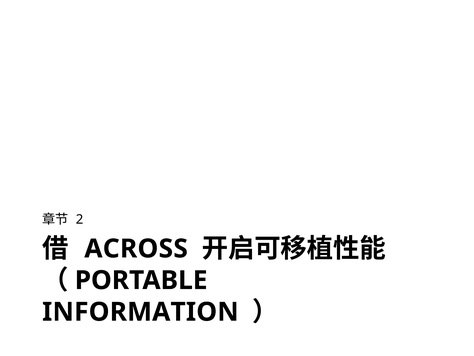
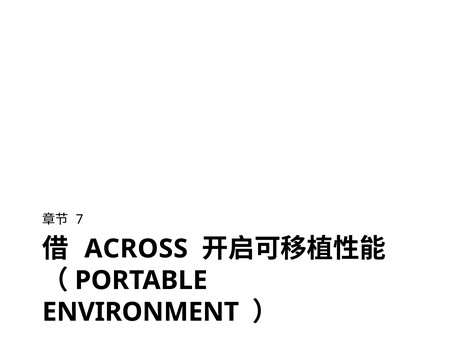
2: 2 -> 7 (80, 219)
INFORMATION: INFORMATION -> ENVIRONMENT (141, 312)
